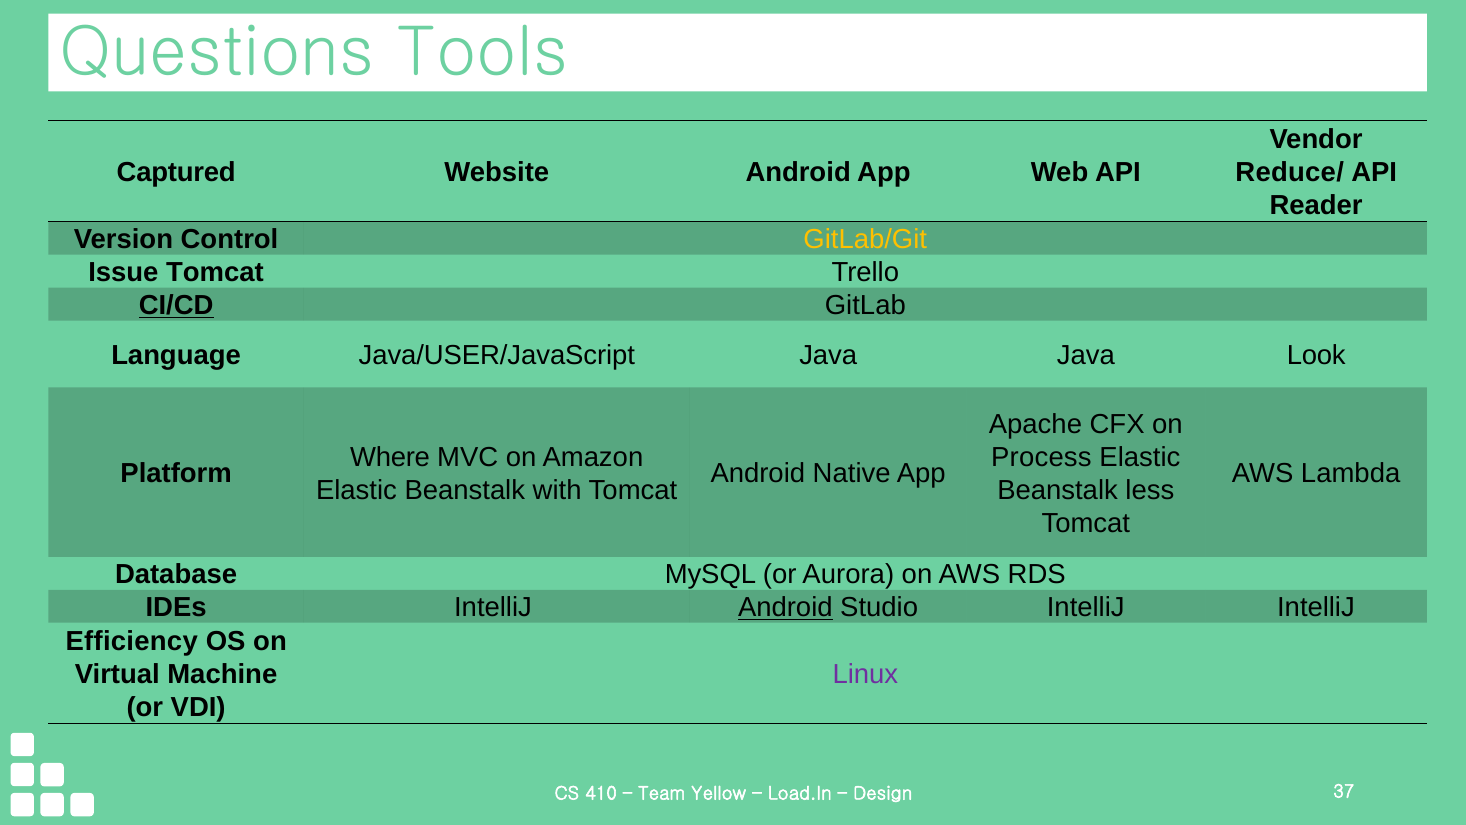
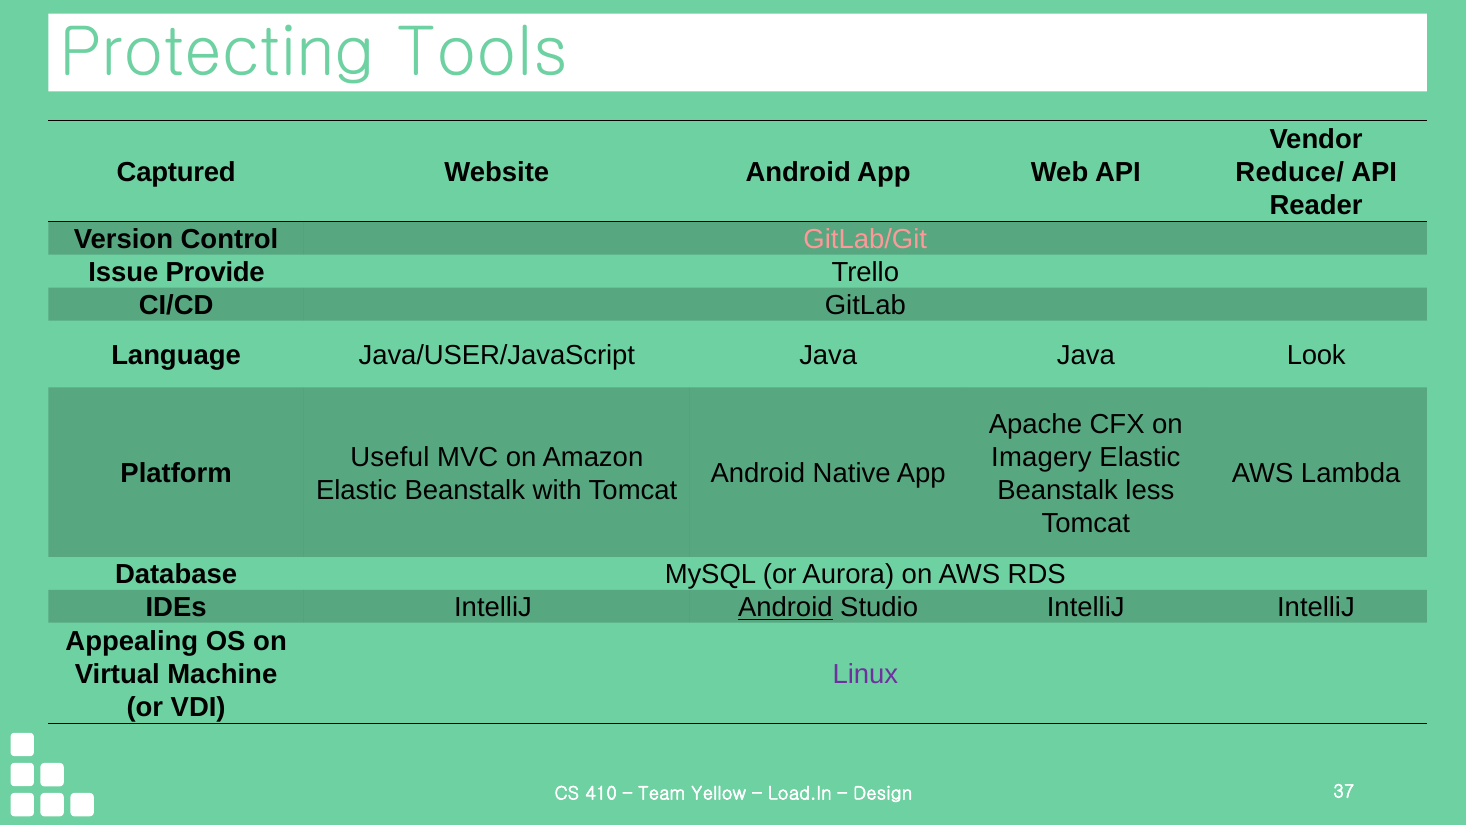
Questions: Questions -> Protecting (217, 52)
GitLab/Git colour: yellow -> pink (865, 240)
Issue Tomcat: Tomcat -> Provide (215, 273)
CI/CD underline: present -> none (176, 306)
Where: Where -> Useful (390, 457)
Process: Process -> Imagery (1041, 457)
Efficiency: Efficiency -> Appealing (132, 641)
